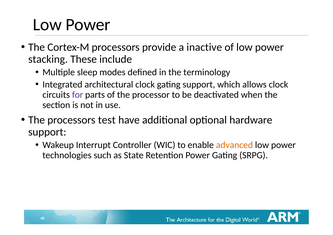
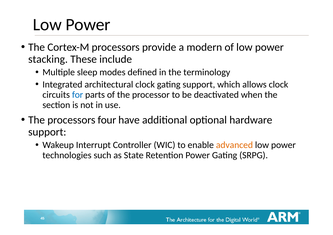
inactive: inactive -> modern (204, 47)
for colour: purple -> blue (78, 95)
test: test -> four (107, 120)
